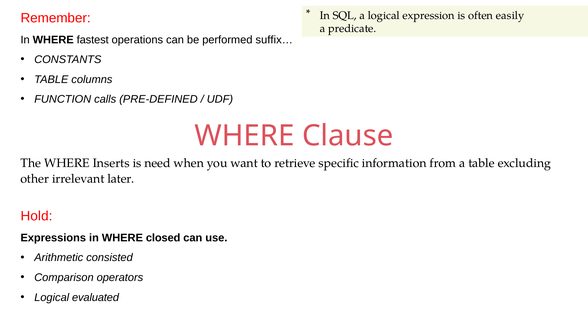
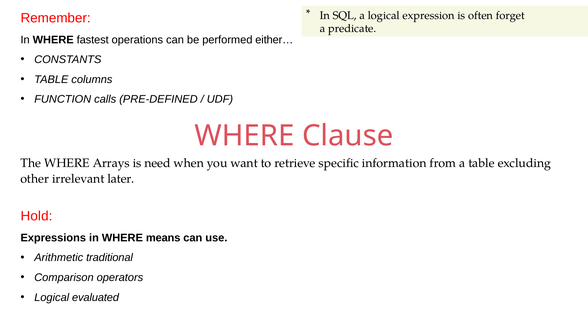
easily: easily -> forget (510, 15)
suffix…: suffix… -> either… (274, 40)
Inserts: Inserts -> Arrays (111, 163)
closed: closed -> means (163, 238)
consisted: consisted -> traditional (110, 257)
